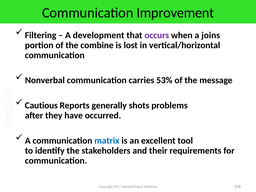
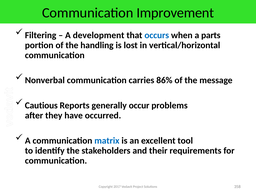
occurs colour: purple -> blue (157, 35)
joins: joins -> parts (211, 35)
combine: combine -> handling (97, 45)
53%: 53% -> 86% (164, 80)
shots: shots -> occur (139, 105)
